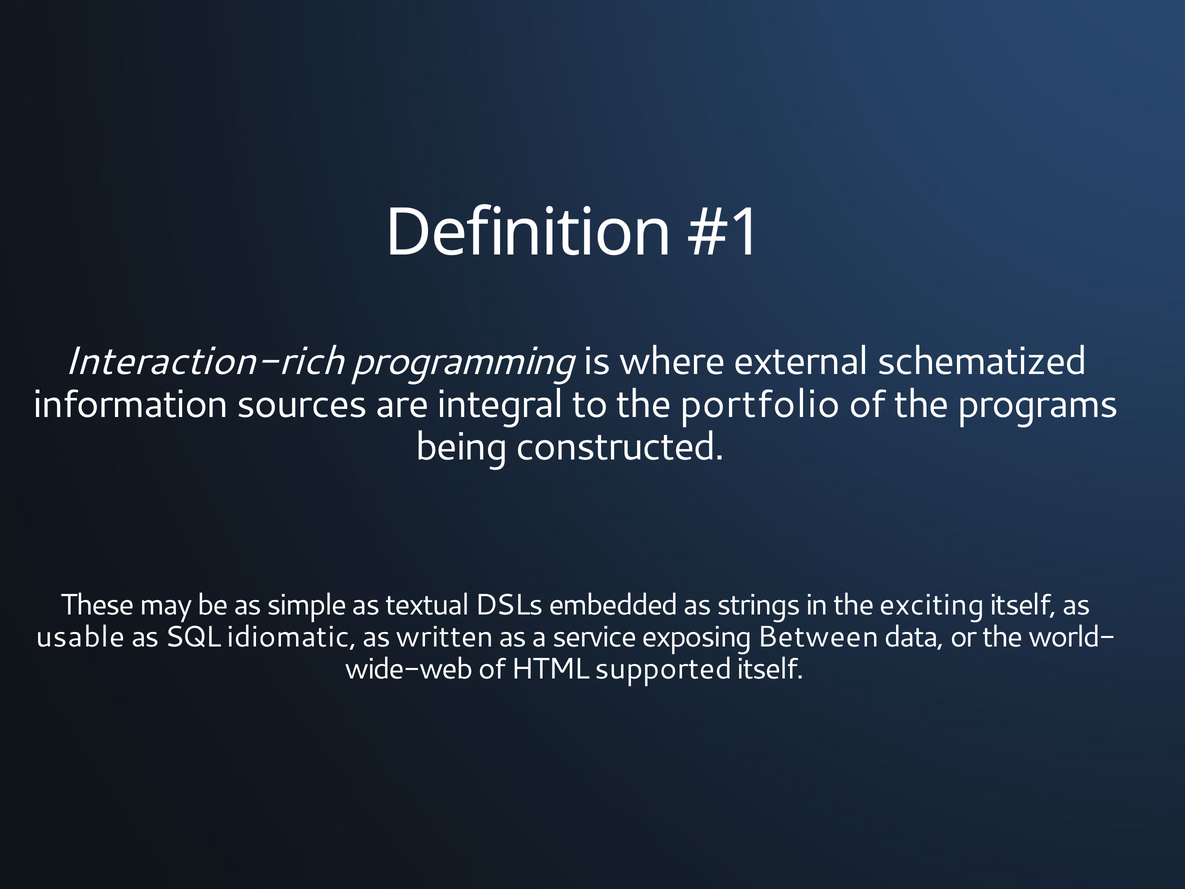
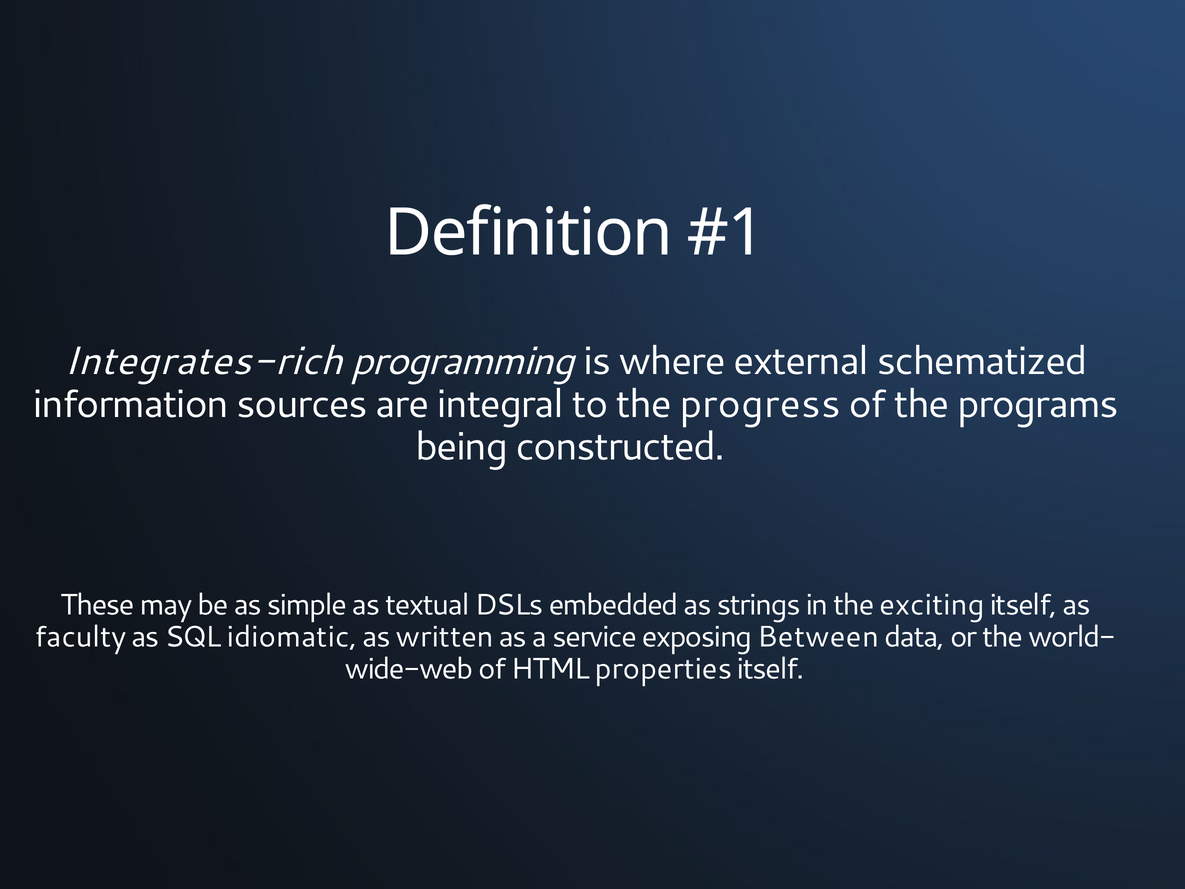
Interaction-rich: Interaction-rich -> Integrates-rich (203, 361)
portfolio: portfolio -> progress (760, 404)
usable: usable -> faculty (81, 637)
supported: supported -> properties (664, 669)
